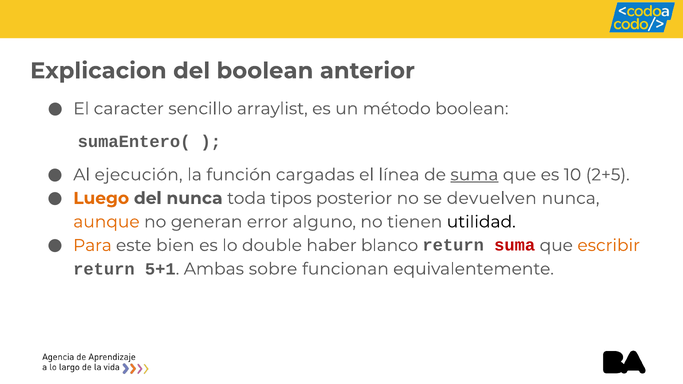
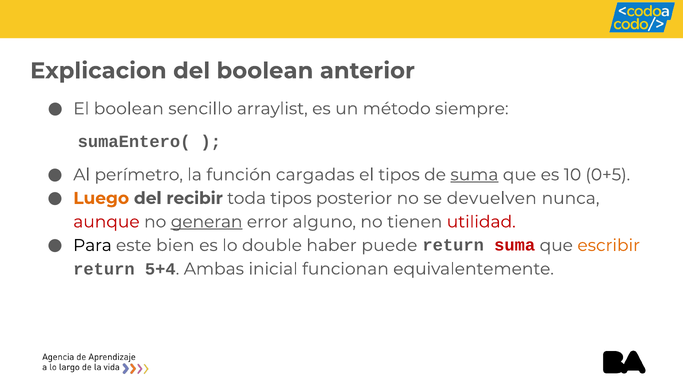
El caracter: caracter -> boolean (129, 109)
método boolean: boolean -> siempre (472, 109)
ejecución: ejecución -> perímetro (139, 175)
el línea: línea -> tipos (399, 175)
2+5: 2+5 -> 0+5 (608, 175)
del nunca: nunca -> recibir (195, 198)
aunque colour: orange -> red (106, 222)
generan underline: none -> present (207, 222)
utilidad colour: black -> red (481, 222)
Para colour: orange -> black (92, 245)
blanco: blanco -> puede (389, 245)
5+1: 5+1 -> 5+4 (160, 269)
sobre: sobre -> inicial (273, 269)
